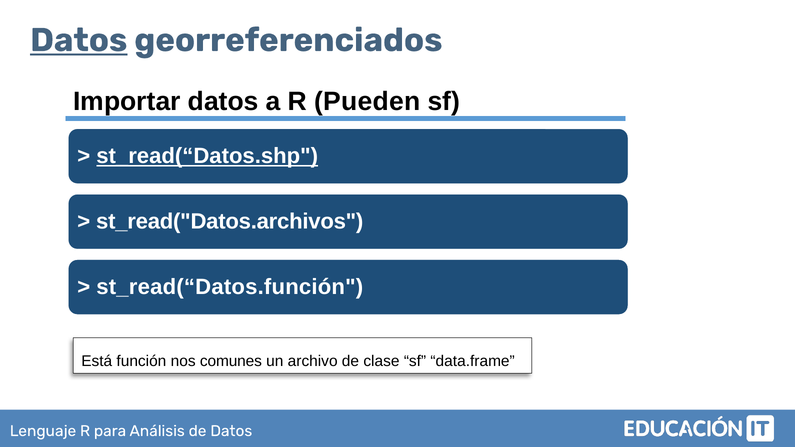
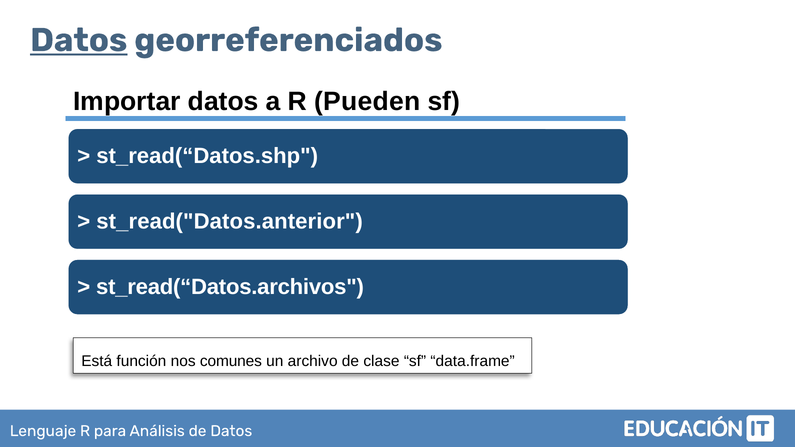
st_read(“Datos.shp underline: present -> none (207, 156)
st_read("Datos.archivos: st_read("Datos.archivos -> st_read("Datos.anterior (230, 222)
st_read(“Datos.función: st_read(“Datos.función -> st_read(“Datos.archivos (230, 287)
